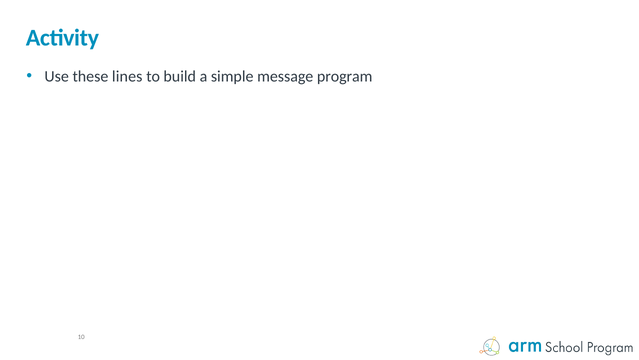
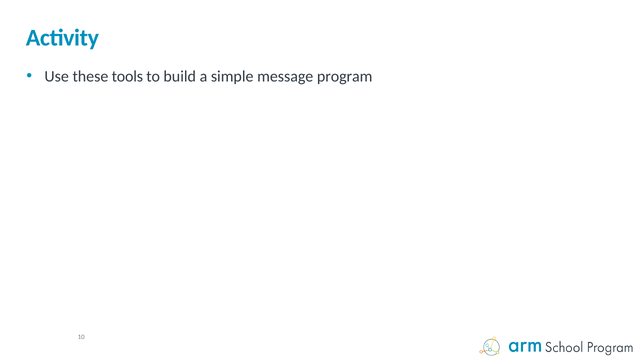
lines: lines -> tools (127, 76)
